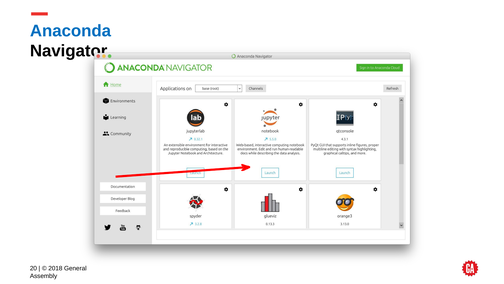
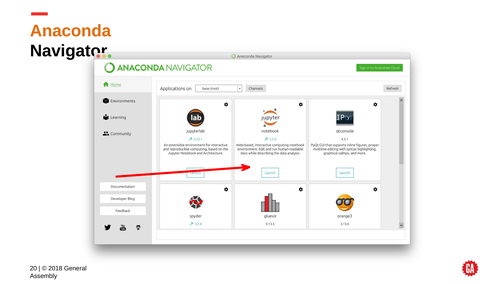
Anaconda colour: blue -> orange (70, 31)
